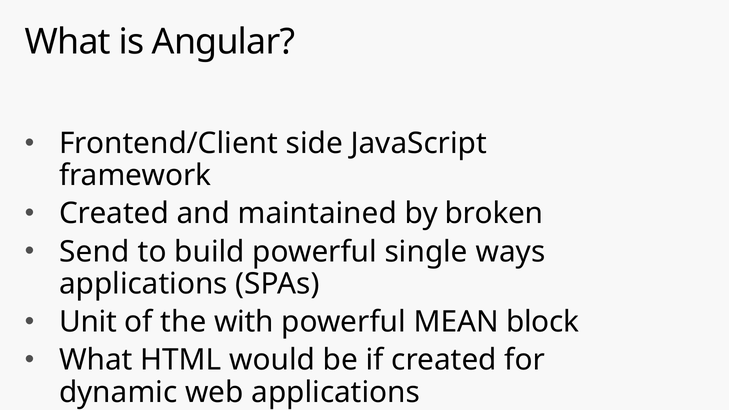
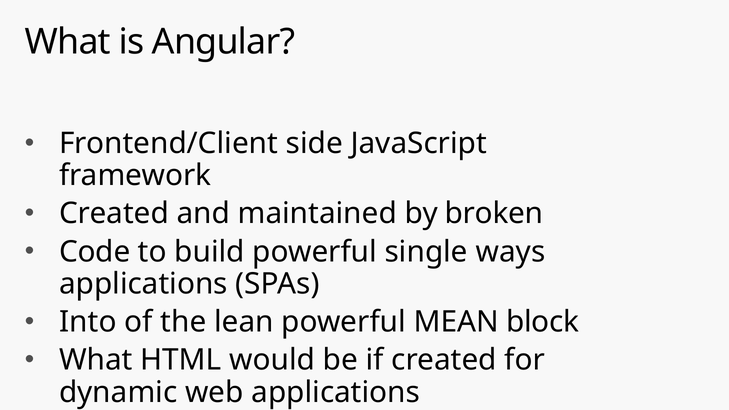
Send: Send -> Code (95, 252)
Unit: Unit -> Into (88, 322)
with: with -> lean (244, 322)
